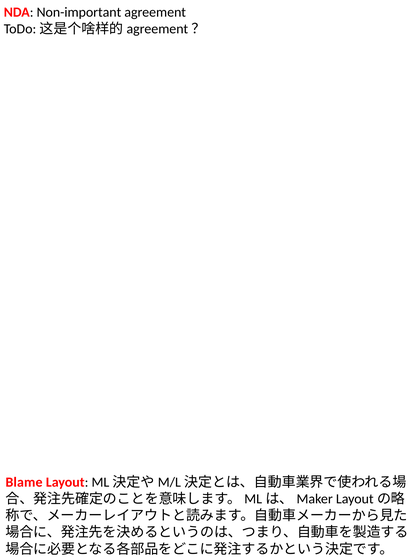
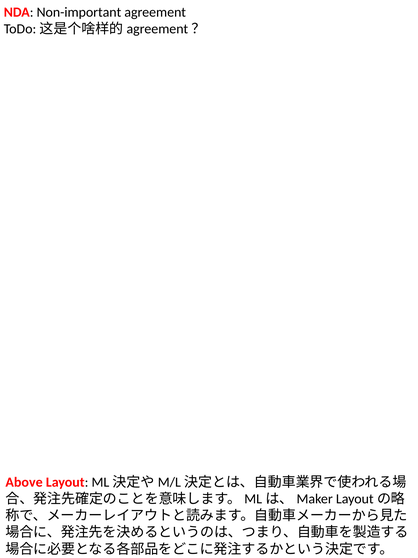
Blame: Blame -> Above (24, 482)
